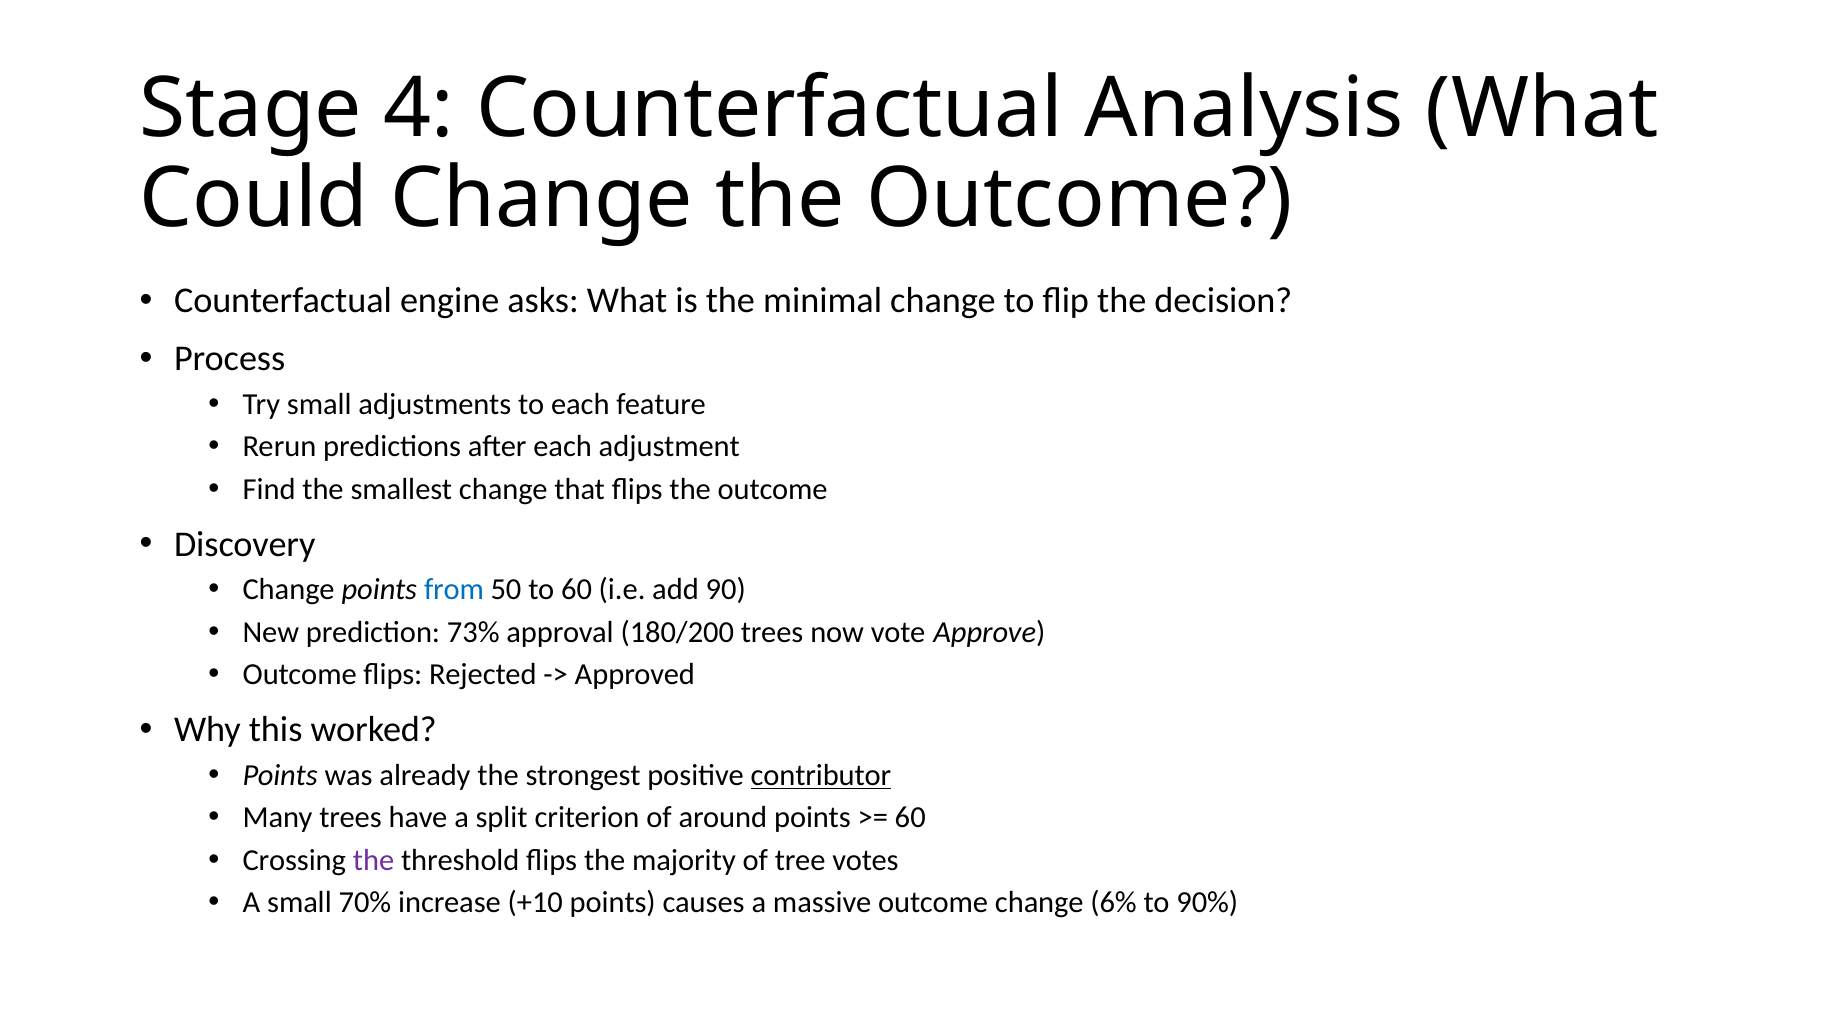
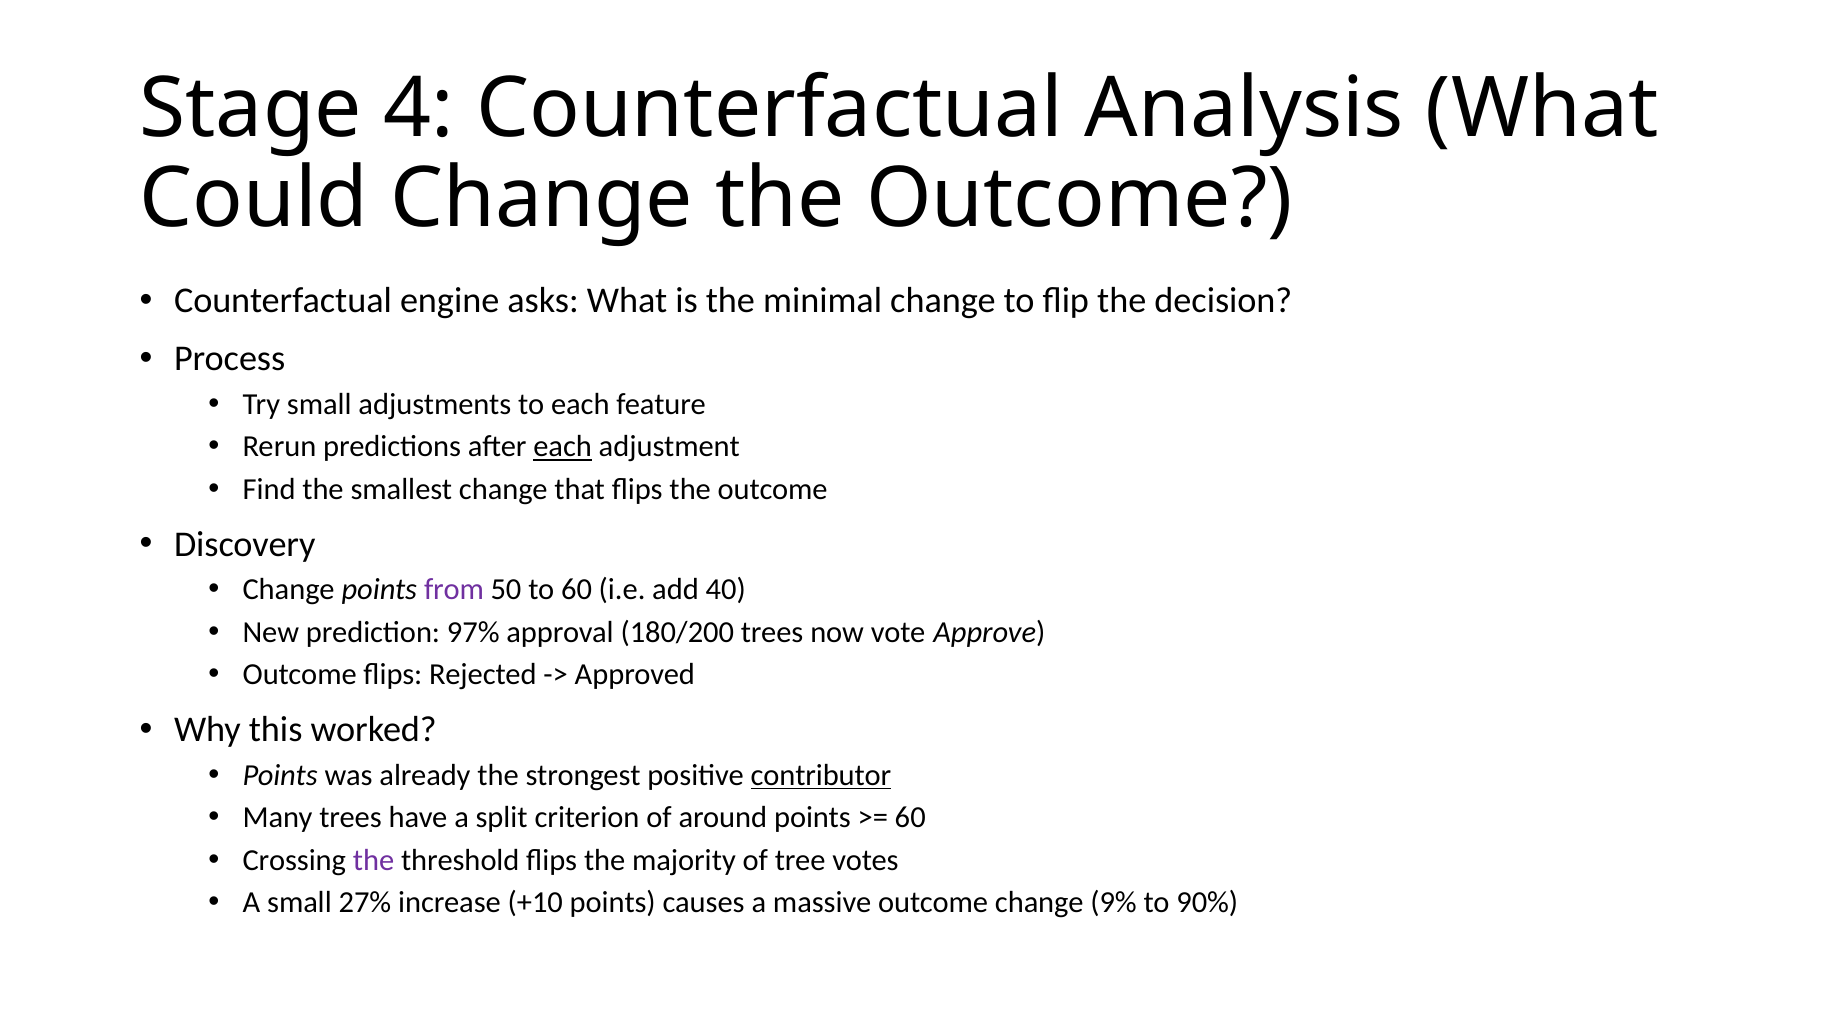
each underline: none -> present (563, 447)
from colour: blue -> purple (454, 590)
90: 90 -> 40 (726, 590)
73%: 73% -> 97% (473, 633)
70%: 70% -> 27% (365, 903)
6%: 6% -> 9% (1114, 903)
